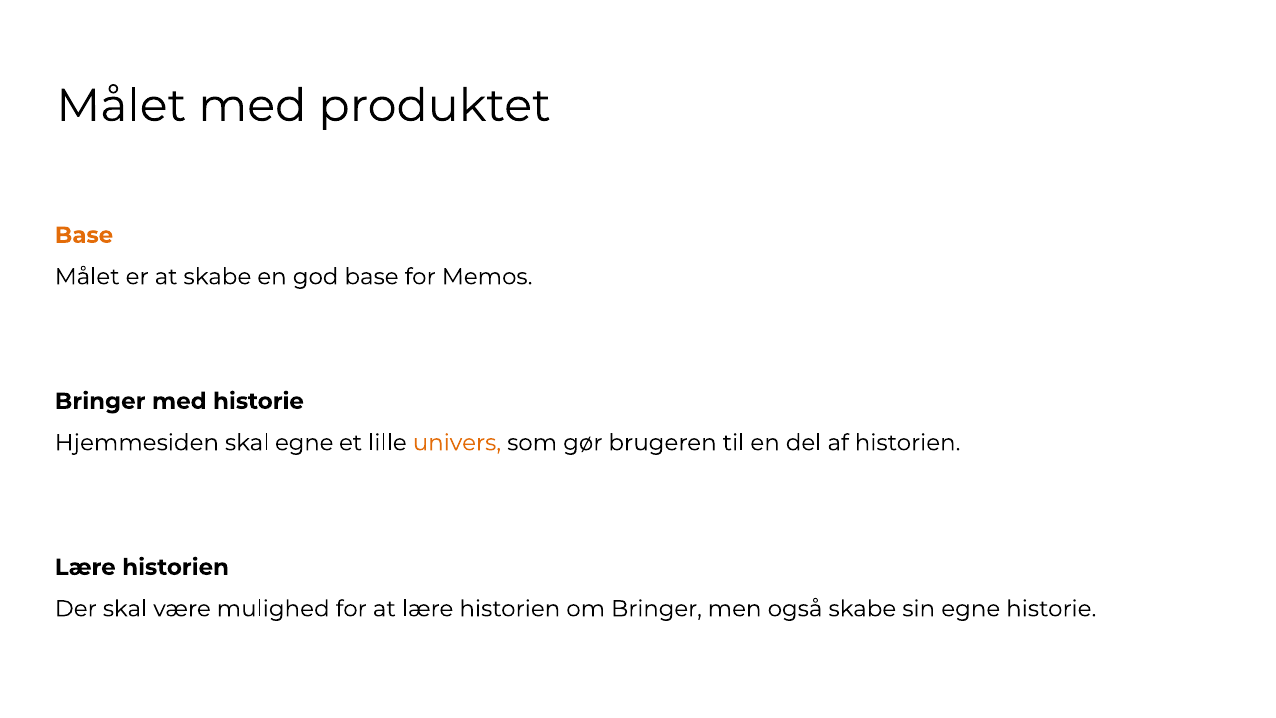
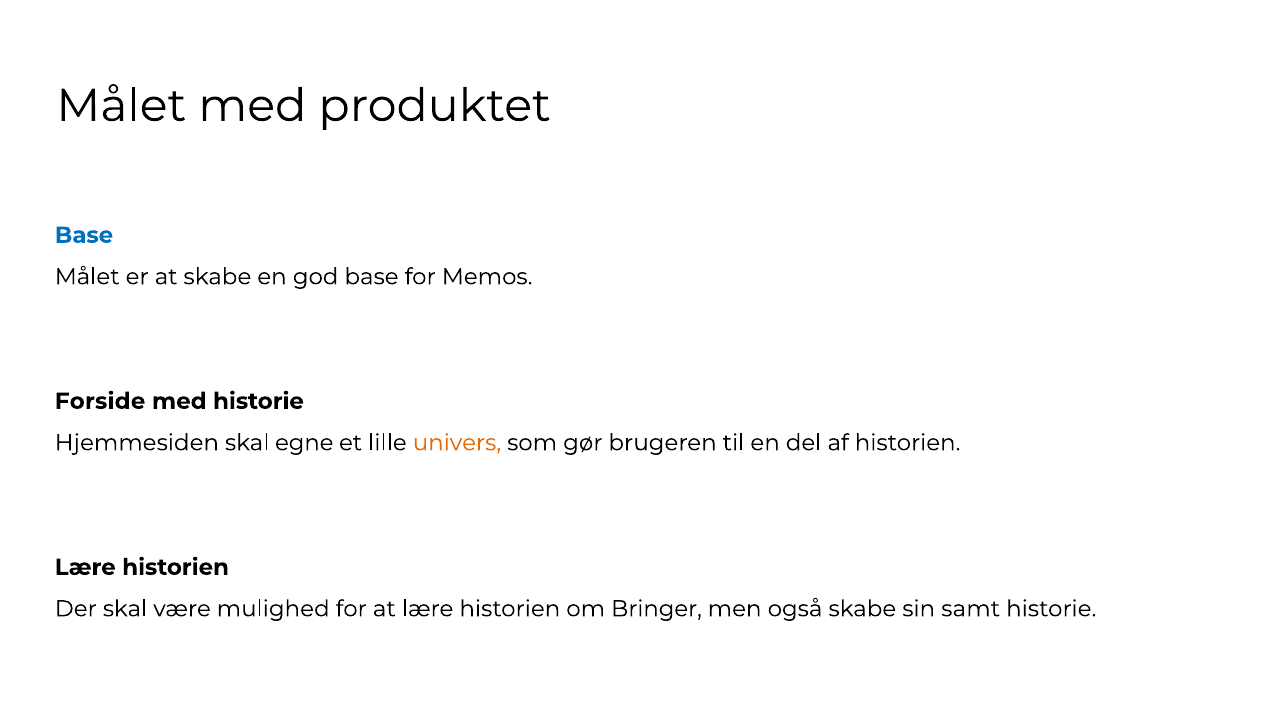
Base colour: orange -> blue (84, 235)
Bringer: Bringer -> Forside (100, 401)
sin egne: egne -> samt (971, 609)
